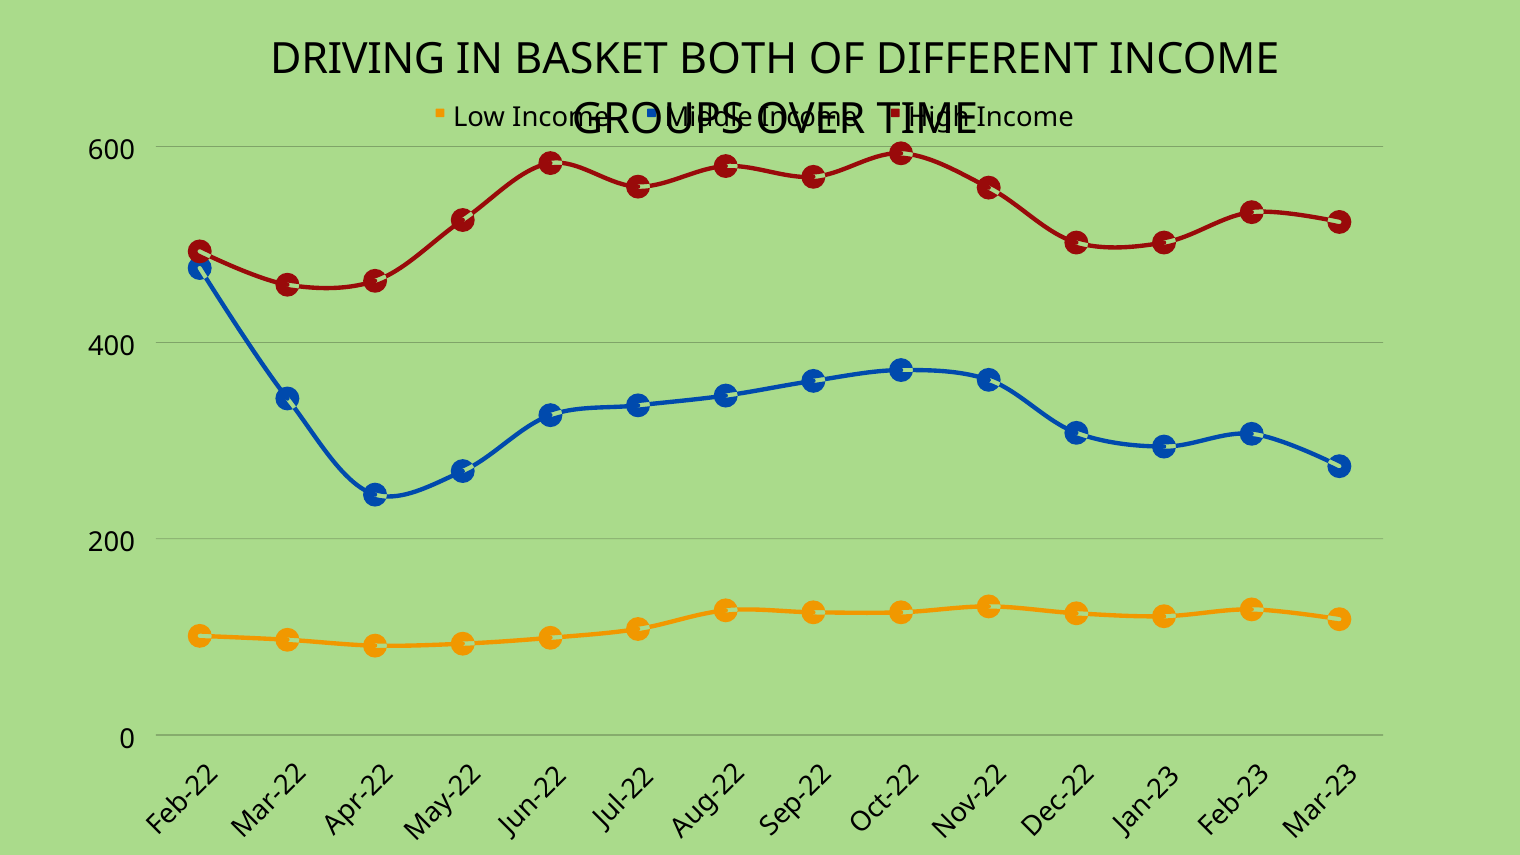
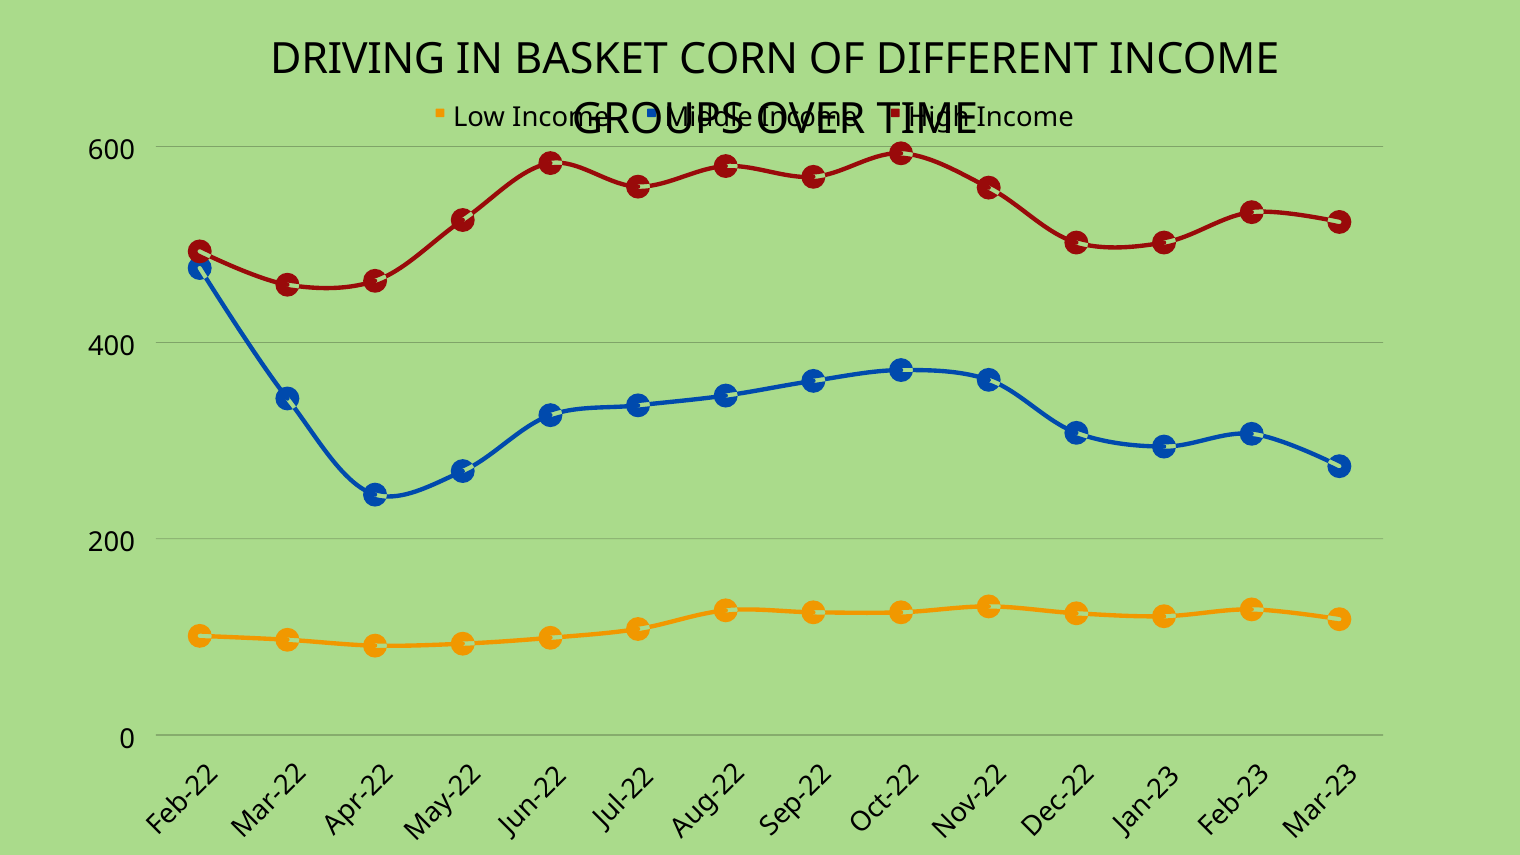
BOTH: BOTH -> CORN (739, 59)
